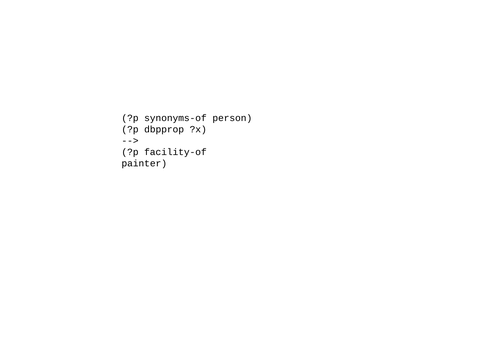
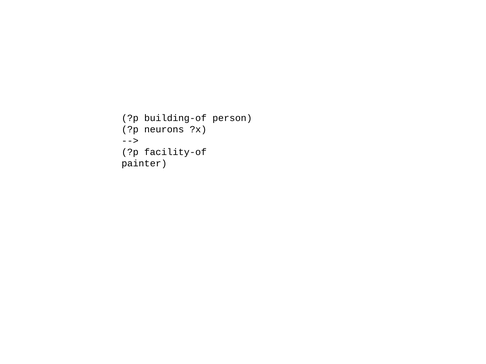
synonyms-of: synonyms-of -> building-of (175, 118)
dbpprop: dbpprop -> neurons (164, 130)
